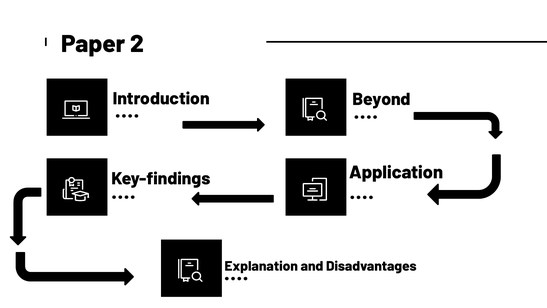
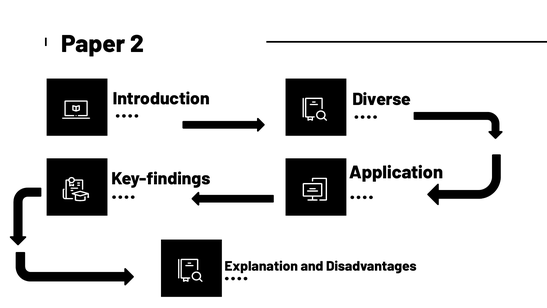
Beyond: Beyond -> Diverse (382, 99)
